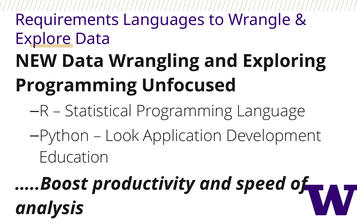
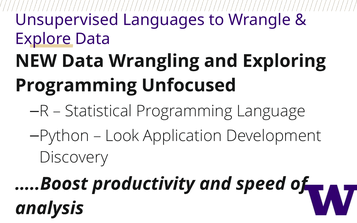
Requirements: Requirements -> Unsupervised (67, 20)
Education: Education -> Discovery (74, 158)
